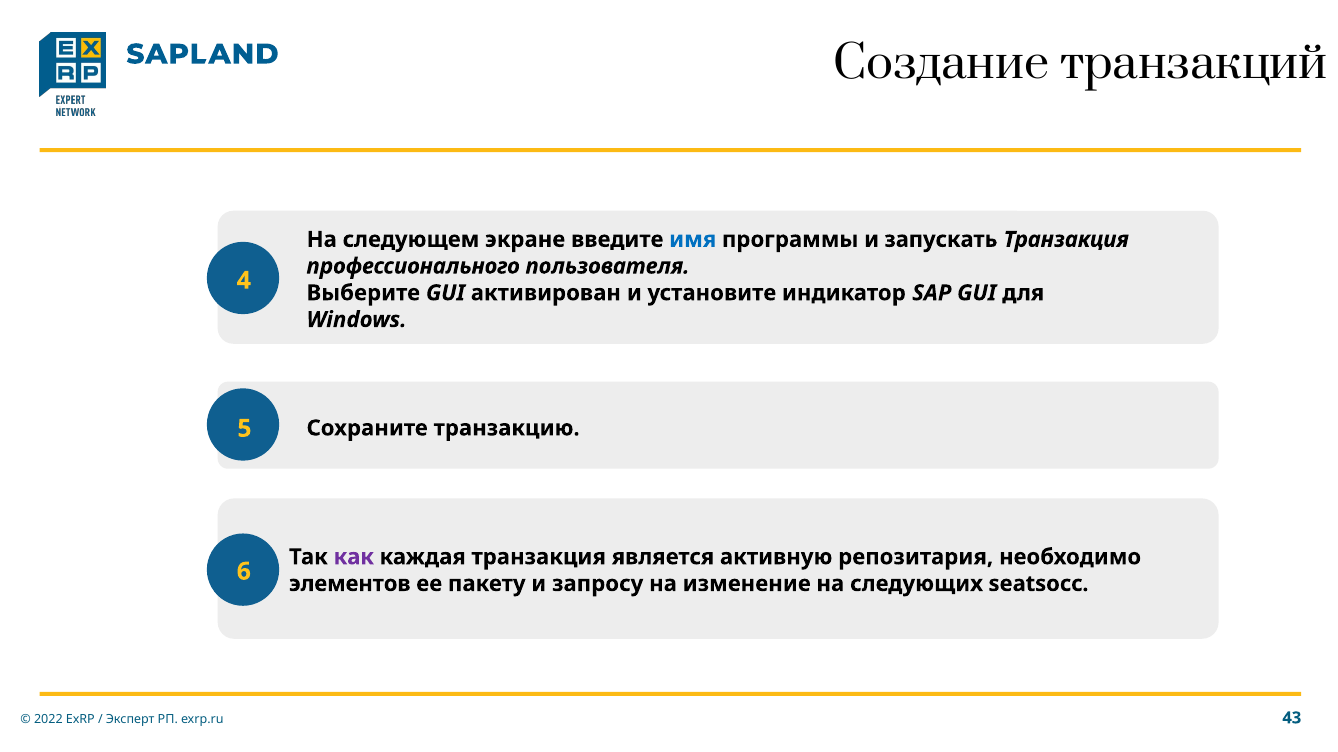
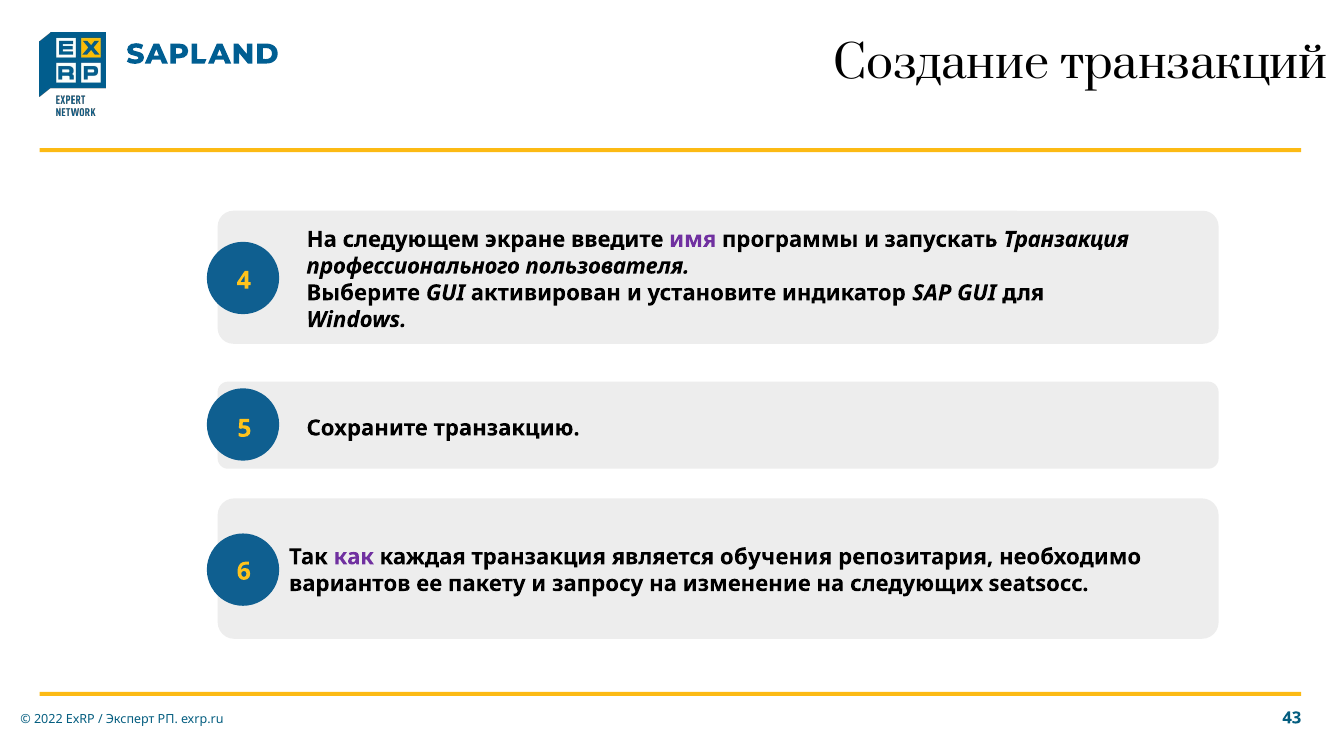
имя colour: blue -> purple (693, 240)
активную: активную -> обучения (776, 557)
элементов: элементов -> вариантов (350, 584)
